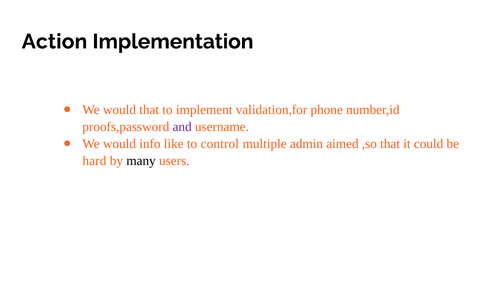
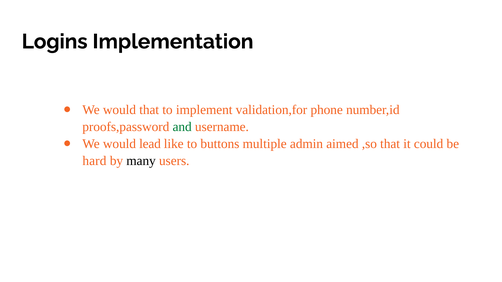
Action: Action -> Logins (55, 42)
and colour: purple -> green (182, 127)
info: info -> lead (150, 144)
control: control -> buttons (220, 144)
